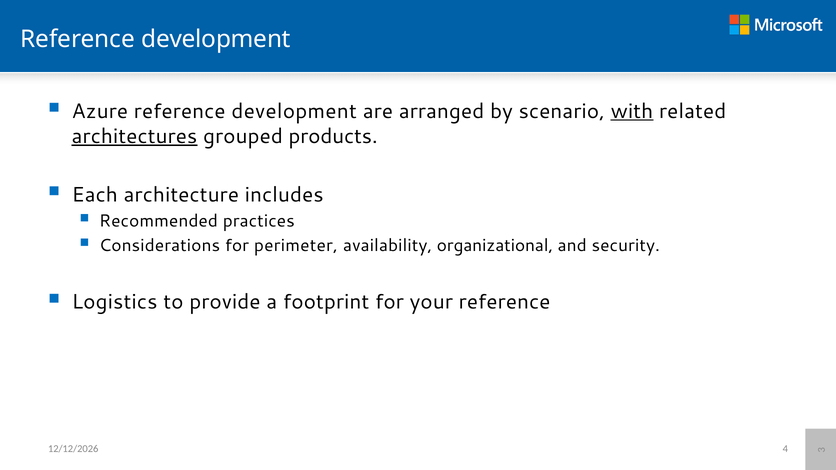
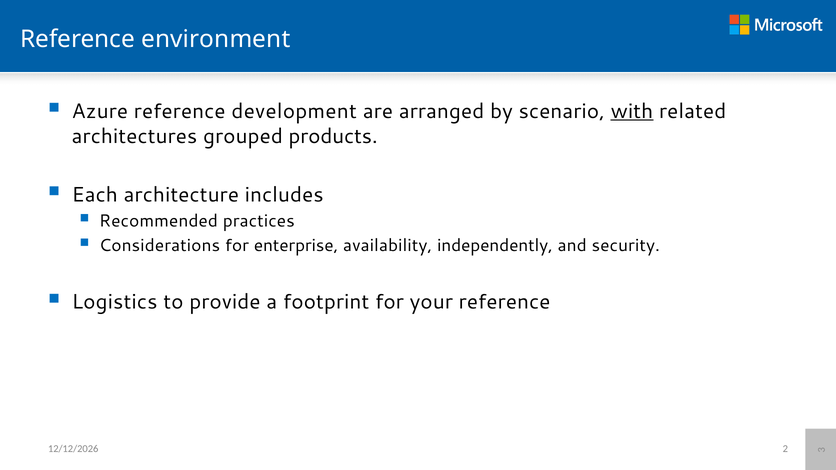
development: development -> environment (216, 39)
architectures underline: present -> none (134, 136)
perimeter: perimeter -> enterprise (296, 245)
organizational: organizational -> independently (495, 245)
4: 4 -> 2 (785, 449)
